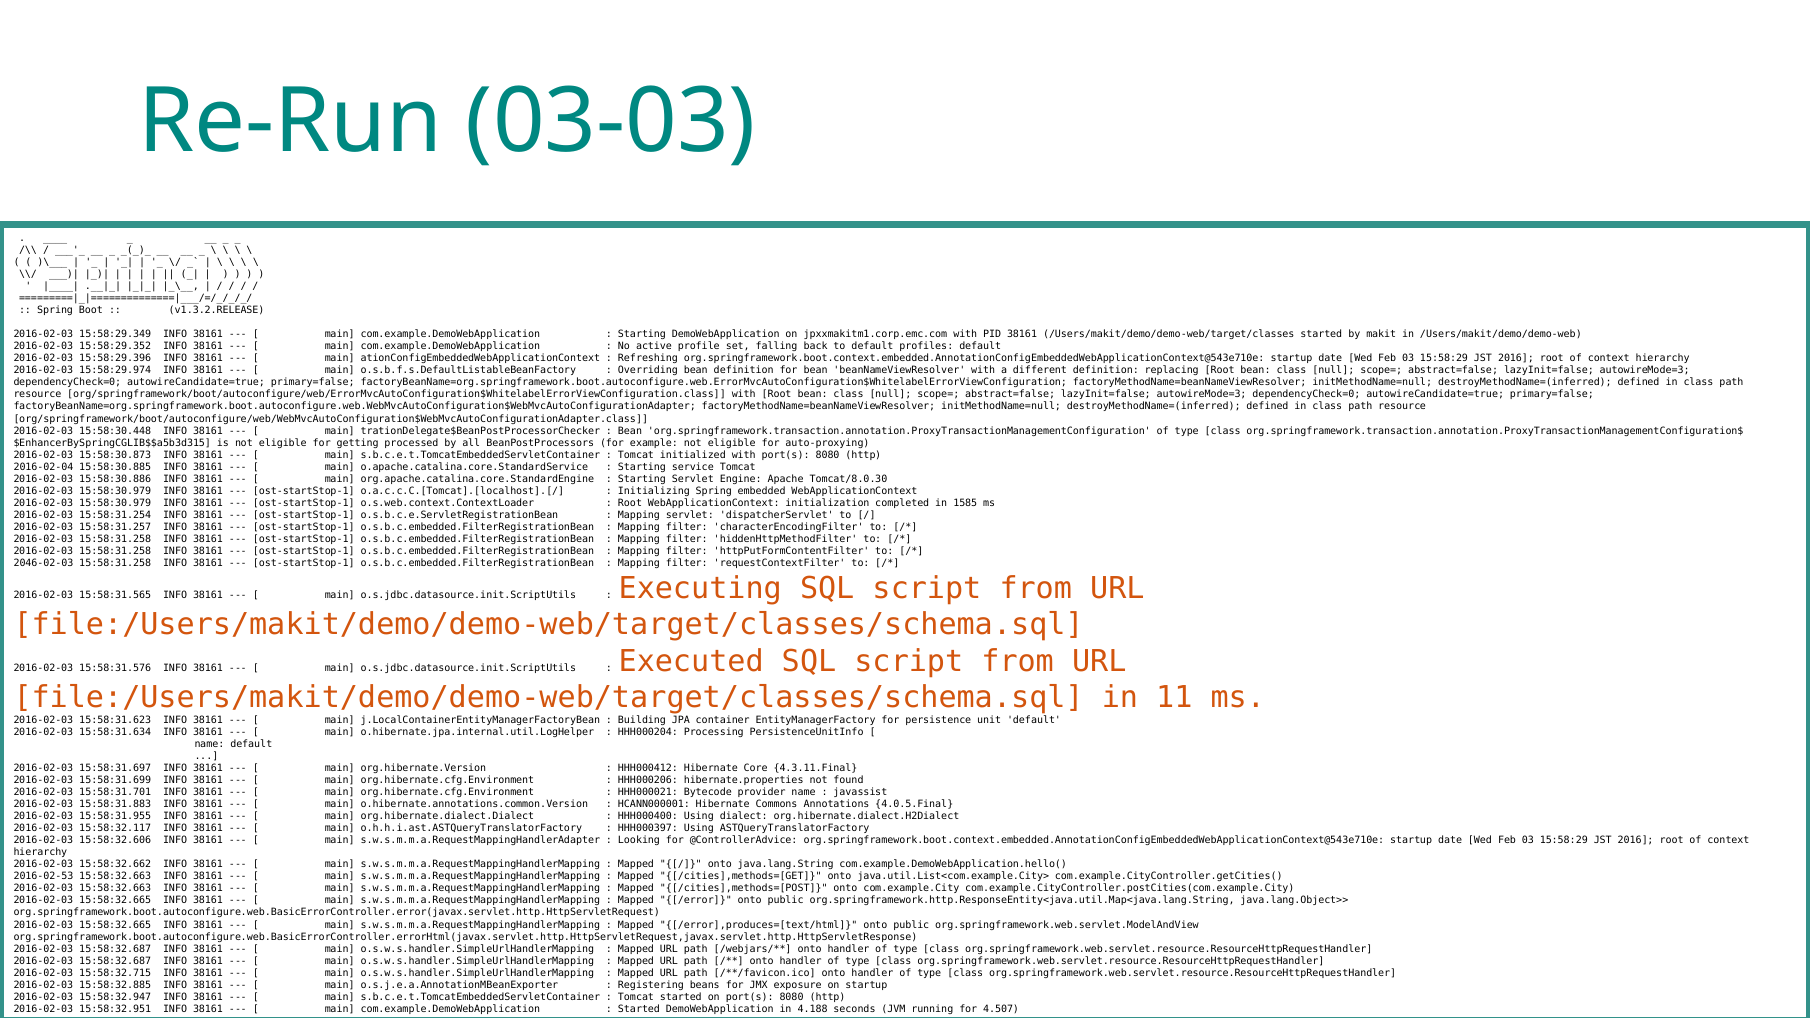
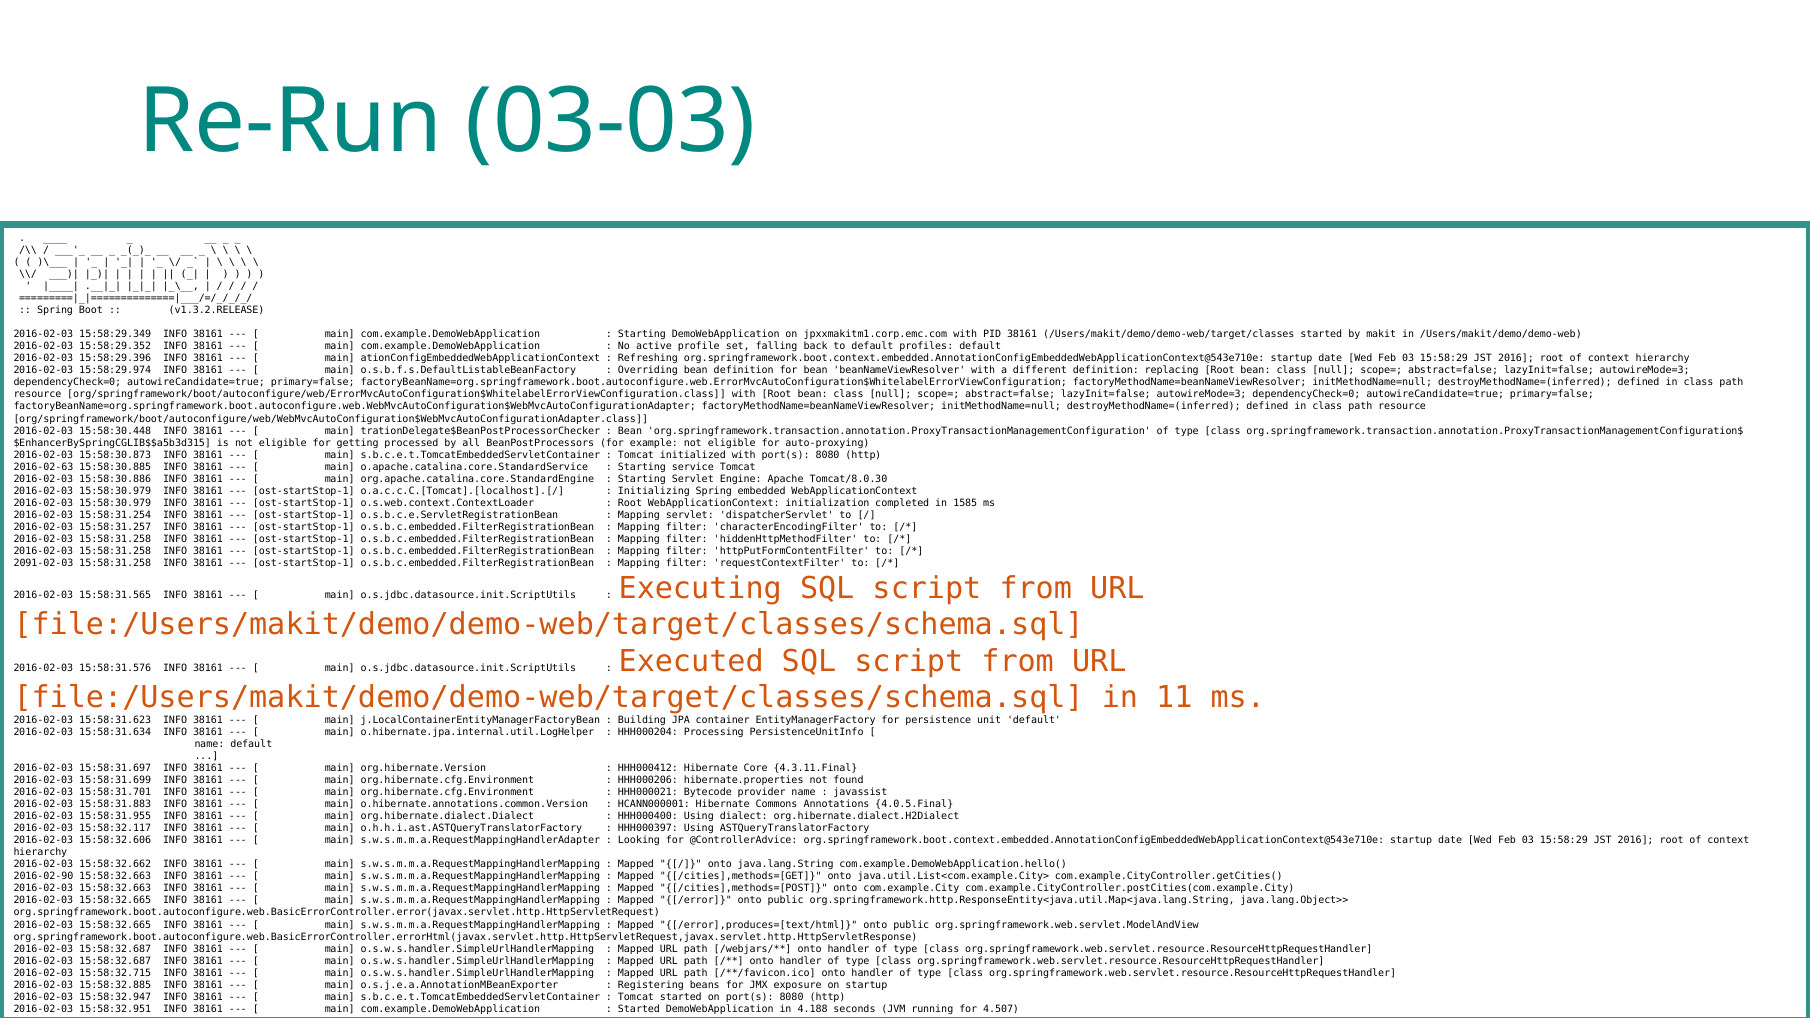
2016-02-04: 2016-02-04 -> 2016-02-63 (43, 467)
2046-02-03: 2046-02-03 -> 2091-02-03 (43, 563)
2016-02-53: 2016-02-53 -> 2016-02-90 (43, 877)
